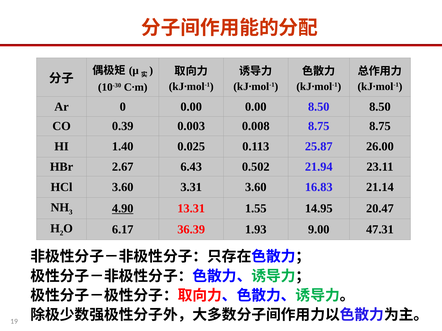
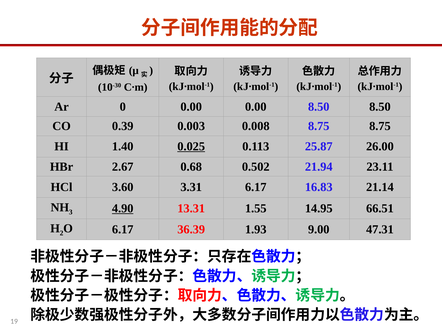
0.025 underline: none -> present (191, 147)
6.43: 6.43 -> 0.68 (191, 167)
3.31 3.60: 3.60 -> 6.17 (256, 187)
20.47: 20.47 -> 66.51 (380, 209)
